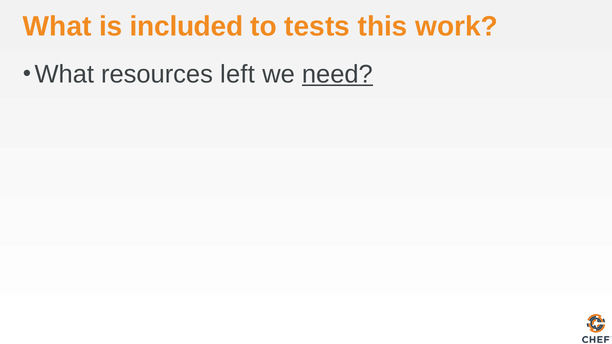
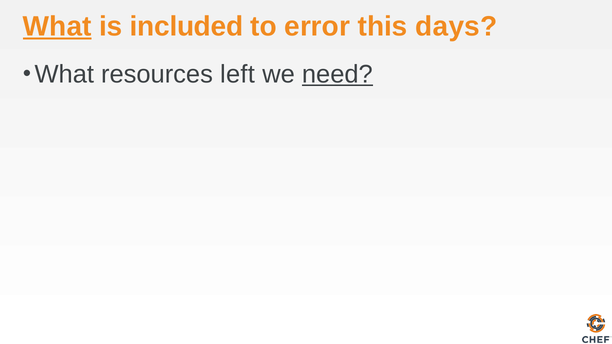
What underline: none -> present (57, 26)
tests: tests -> error (317, 26)
work: work -> days (456, 26)
